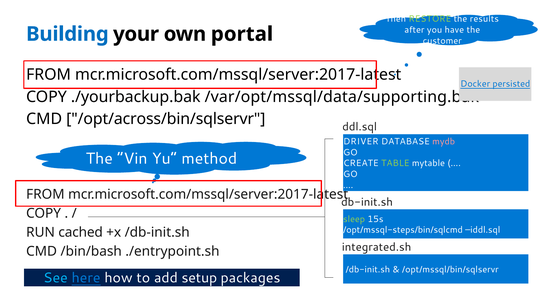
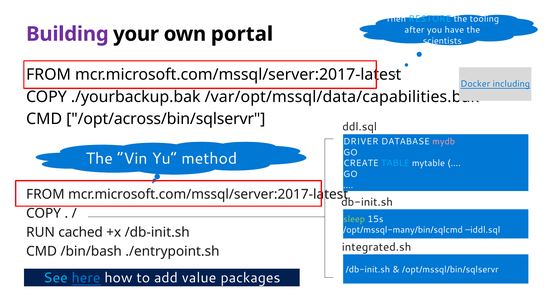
RESTORE colour: light green -> light blue (430, 19)
results: results -> tooling (484, 19)
Building colour: blue -> purple (67, 34)
customer: customer -> scientists (442, 41)
persisted: persisted -> including (511, 84)
/var/opt/mssql/data/supporting.bak: /var/opt/mssql/data/supporting.bak -> /var/opt/mssql/data/capabilities.bak (342, 97)
TABLE colour: light green -> light blue (395, 163)
/opt/mssql-steps/bin/sqlcmd: /opt/mssql-steps/bin/sqlcmd -> /opt/mssql-many/bin/sqlcmd (403, 230)
setup: setup -> value (199, 278)
